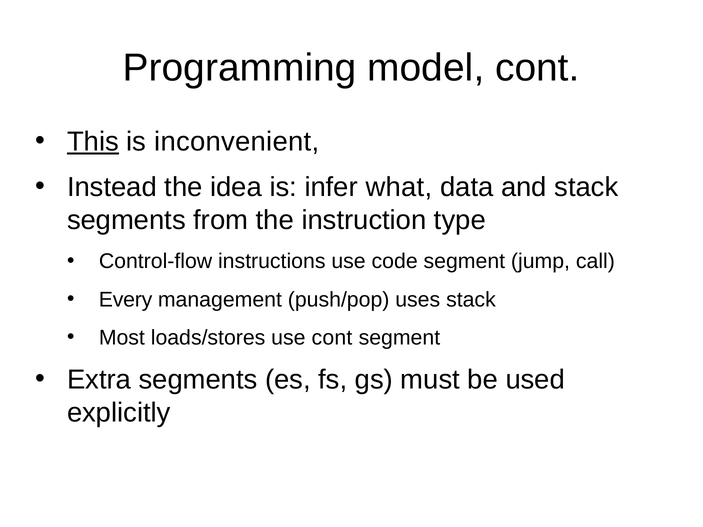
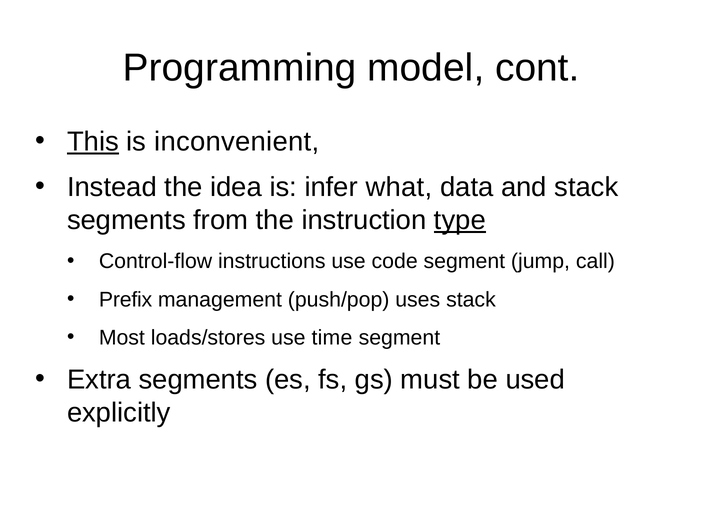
type underline: none -> present (460, 220)
Every: Every -> Prefix (126, 300)
use cont: cont -> time (332, 338)
